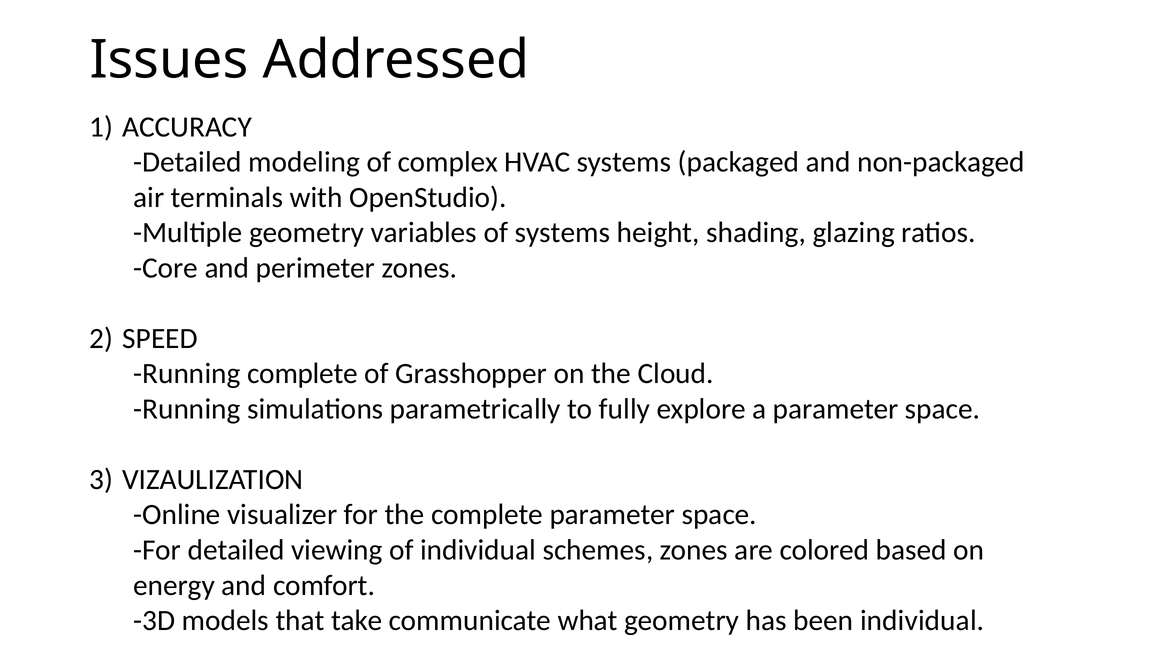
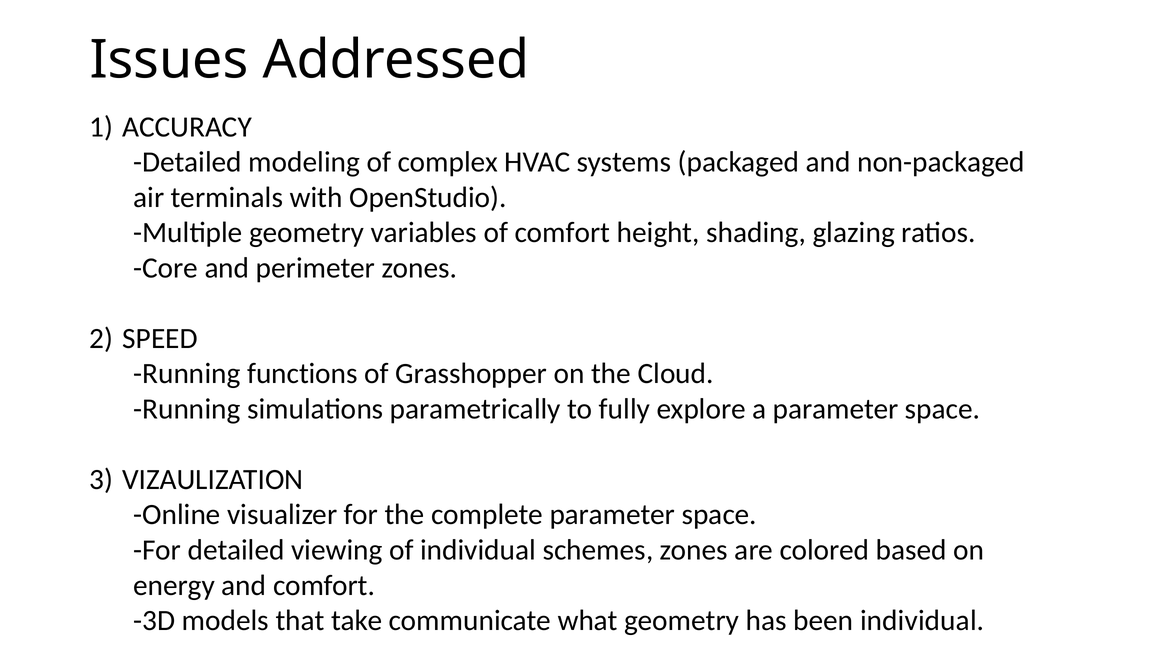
of systems: systems -> comfort (562, 233)
Running complete: complete -> functions (302, 373)
